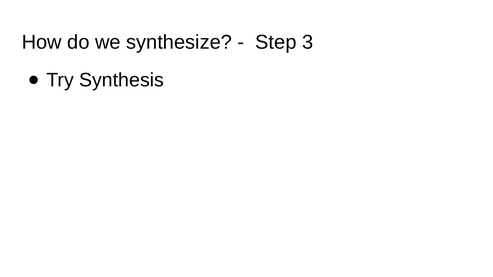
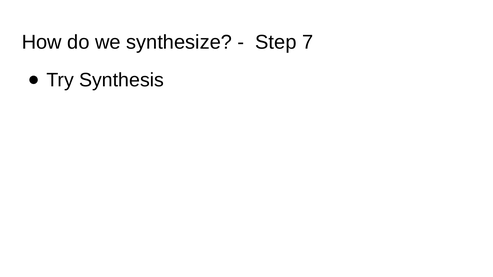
3: 3 -> 7 (308, 42)
